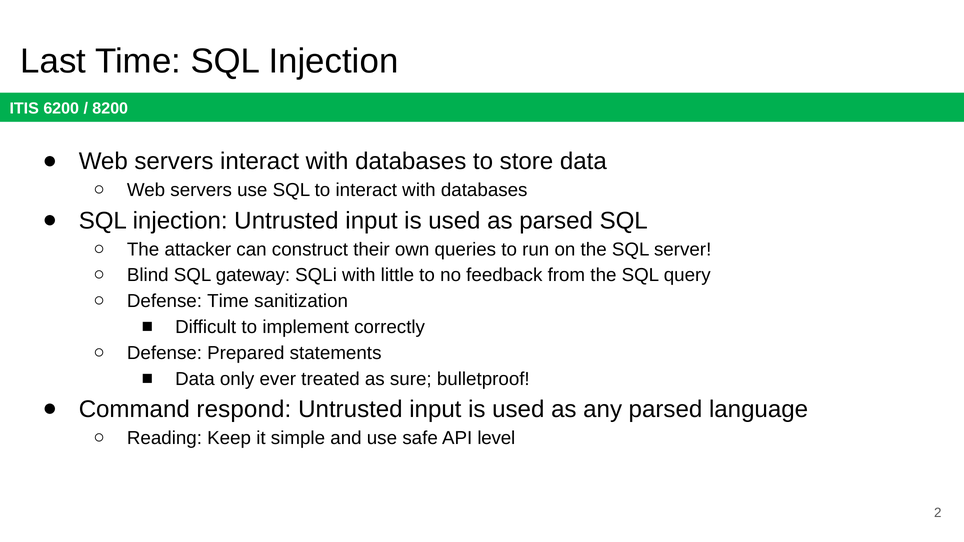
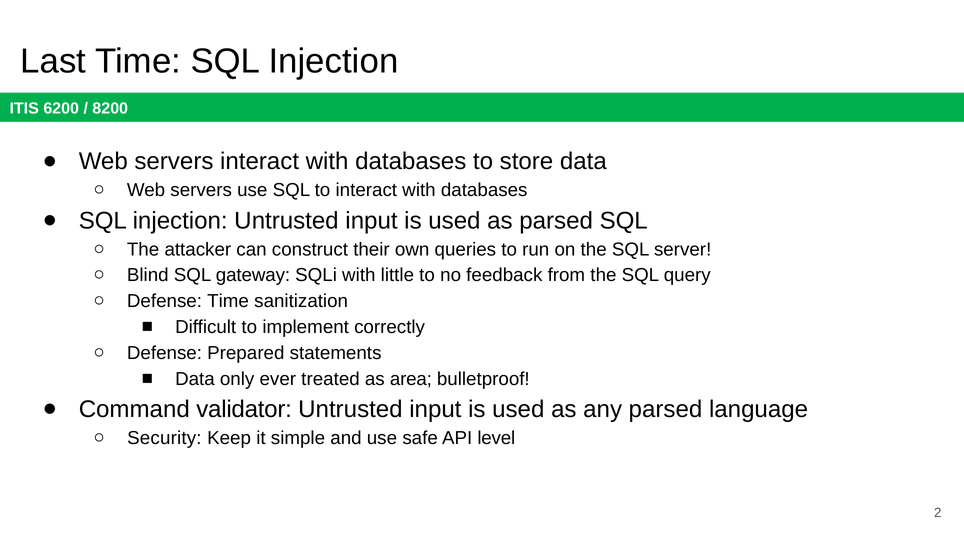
sure: sure -> area (411, 379)
respond: respond -> validator (244, 409)
Reading: Reading -> Security (164, 438)
